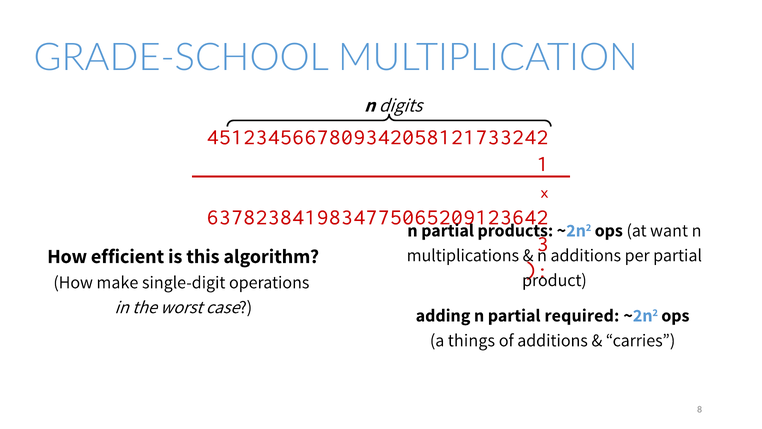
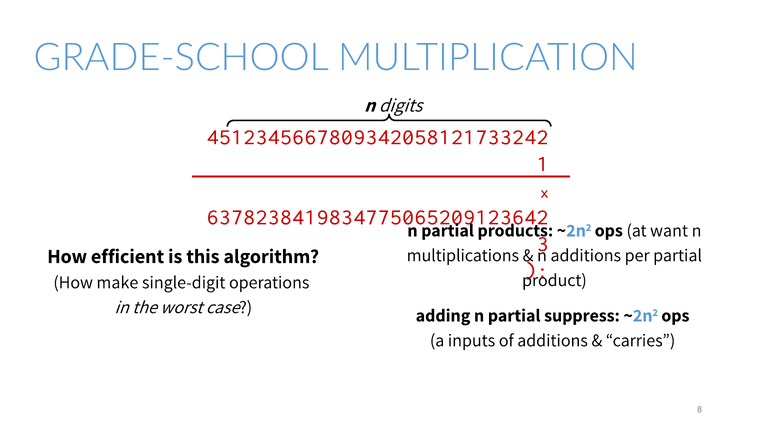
required: required -> suppress (582, 315)
things: things -> inputs (472, 340)
